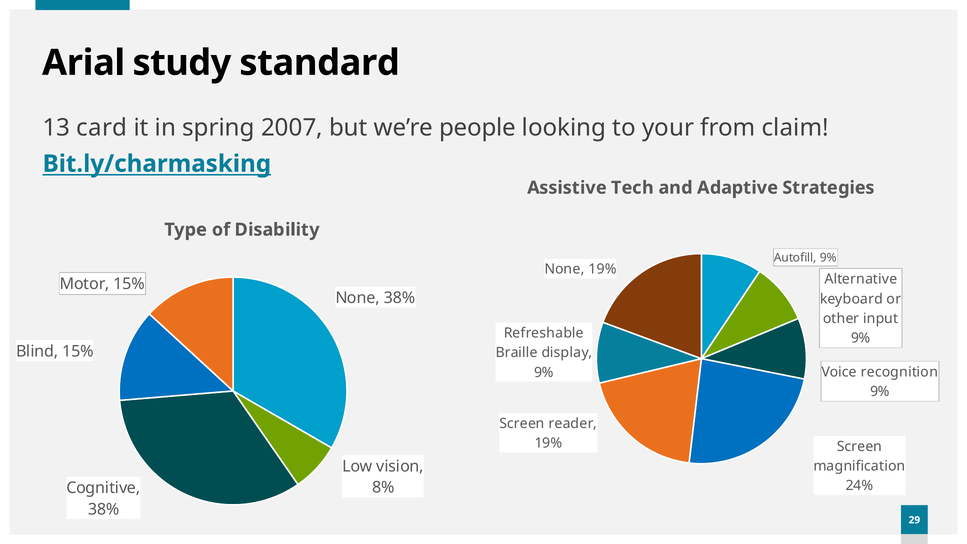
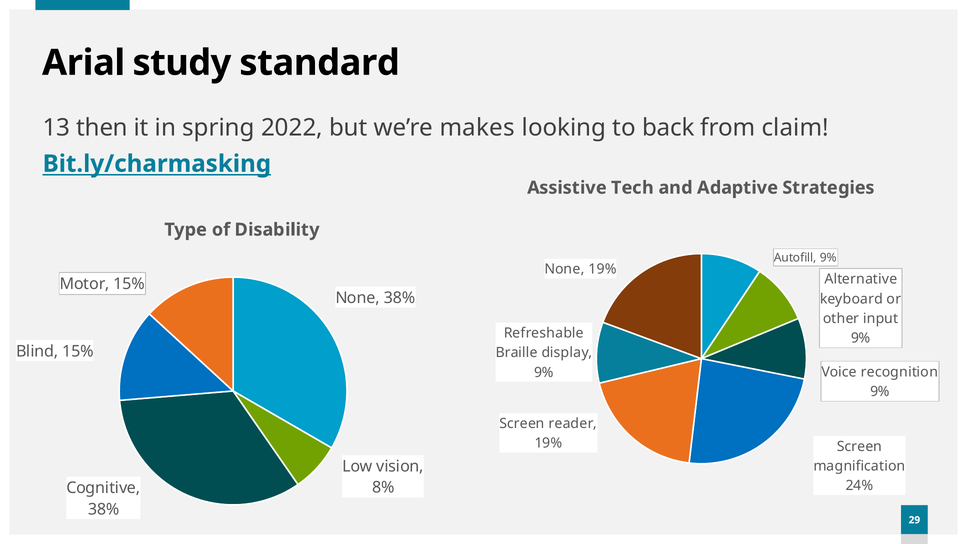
card: card -> then (102, 128)
2007: 2007 -> 2022 (292, 128)
people: people -> makes (477, 128)
your: your -> back (668, 128)
